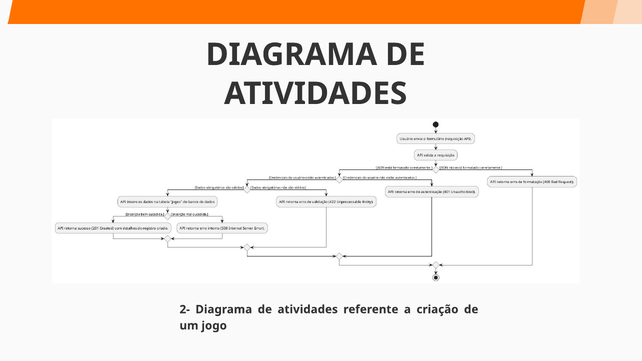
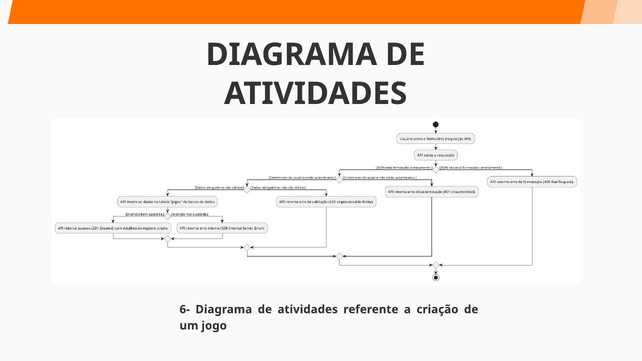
2-: 2- -> 6- (185, 310)
